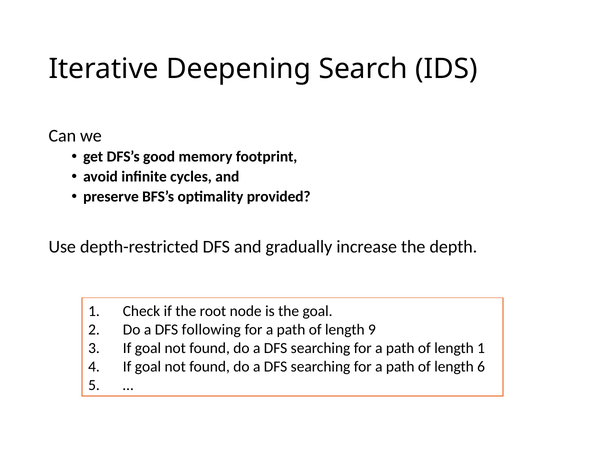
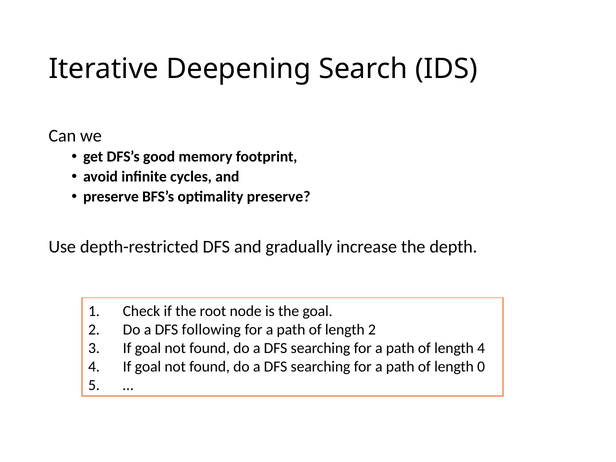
optimality provided: provided -> preserve (279, 197)
length 9: 9 -> 2 (372, 330)
length 1: 1 -> 4 (481, 348)
6: 6 -> 0 (481, 367)
